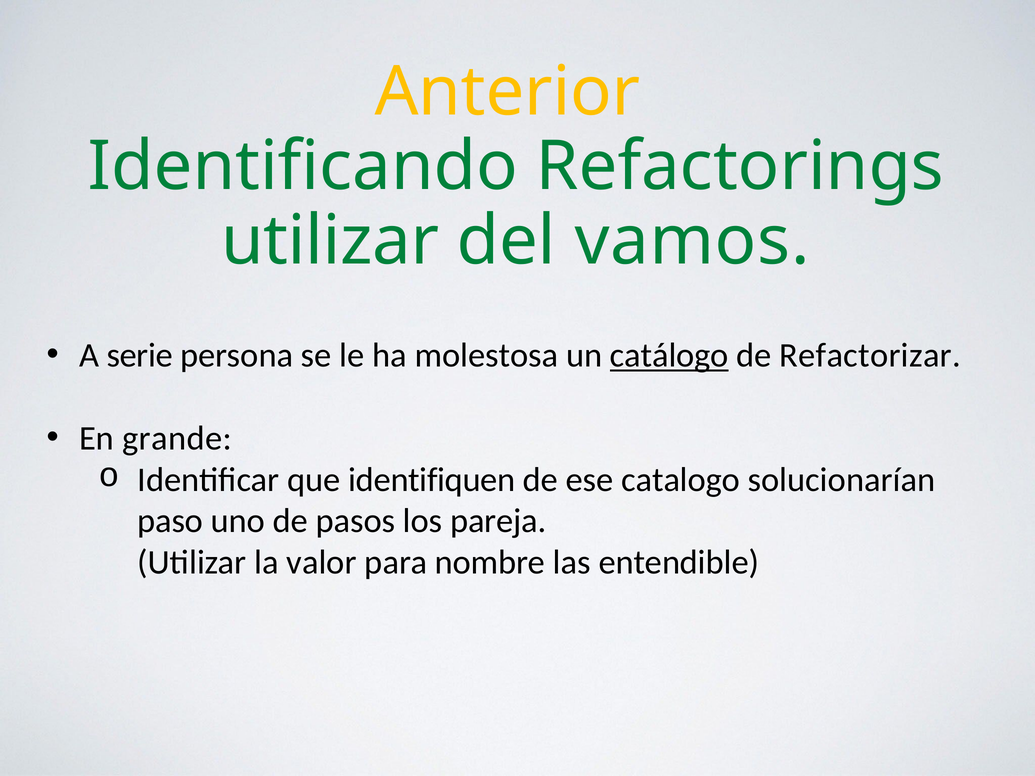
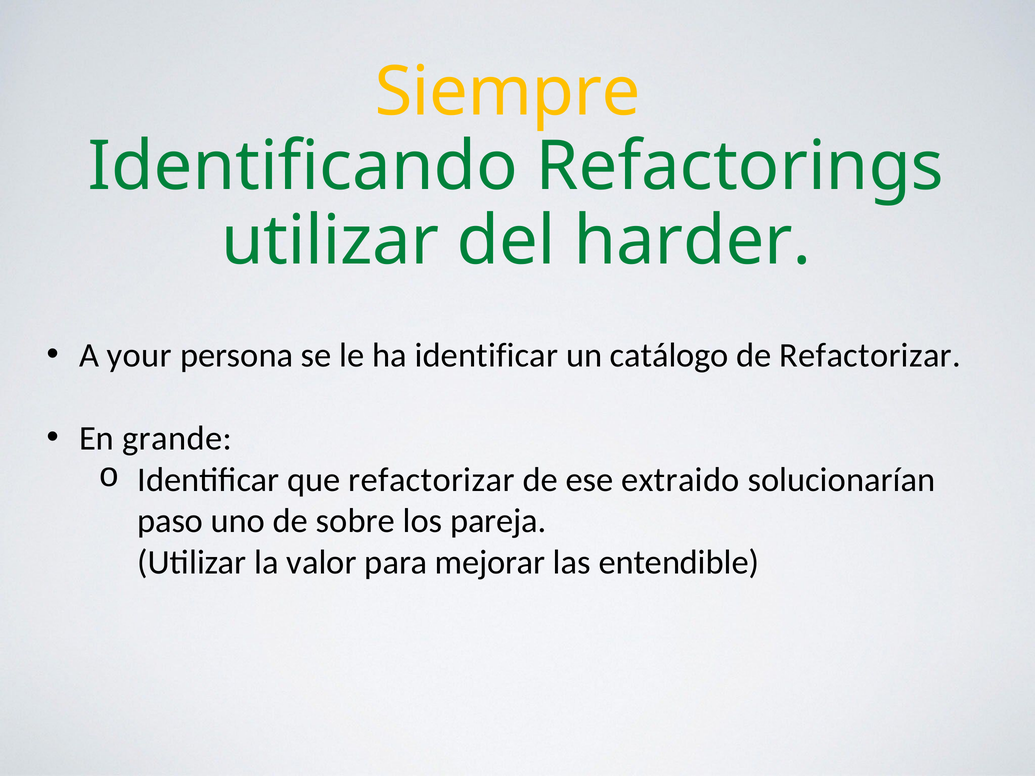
Anterior: Anterior -> Siempre (507, 92)
vamos: vamos -> harder (693, 241)
serie: serie -> your (139, 356)
ha molestosa: molestosa -> identificar (486, 356)
catálogo underline: present -> none (669, 356)
que identifiquen: identifiquen -> refactorizar (431, 480)
catalogo: catalogo -> extraido (680, 480)
pasos: pasos -> sobre (355, 521)
nombre: nombre -> mejorar (490, 563)
